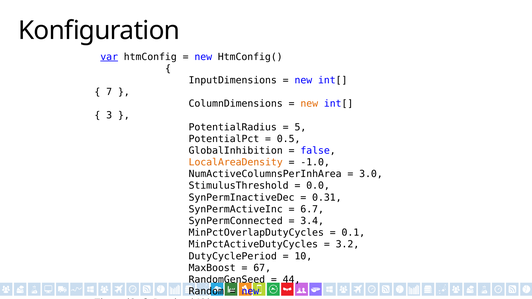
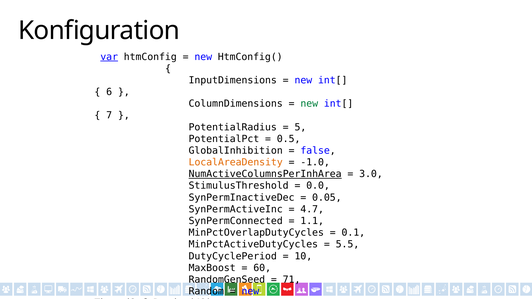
7: 7 -> 6 (109, 92)
new colour: orange -> green (309, 104)
3: 3 -> 7 (109, 115)
NumActiveColumnsPerInhArea underline: none -> present (265, 174)
0.31: 0.31 -> 0.05 (327, 198)
6.7: 6.7 -> 4.7 (312, 209)
3.4: 3.4 -> 1.1 (312, 221)
3.2: 3.2 -> 5.5 (347, 245)
67: 67 -> 60 (262, 268)
44: 44 -> 71 (292, 280)
